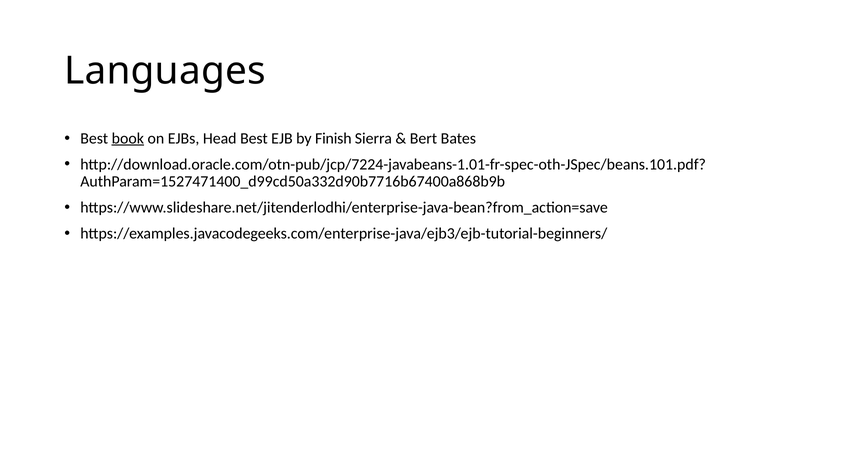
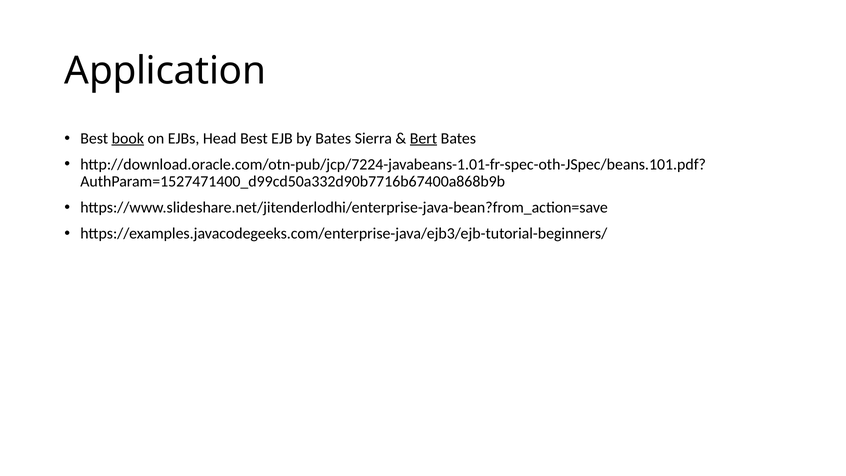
Languages: Languages -> Application (165, 71)
by Finish: Finish -> Bates (333, 138)
Bert underline: none -> present (423, 138)
